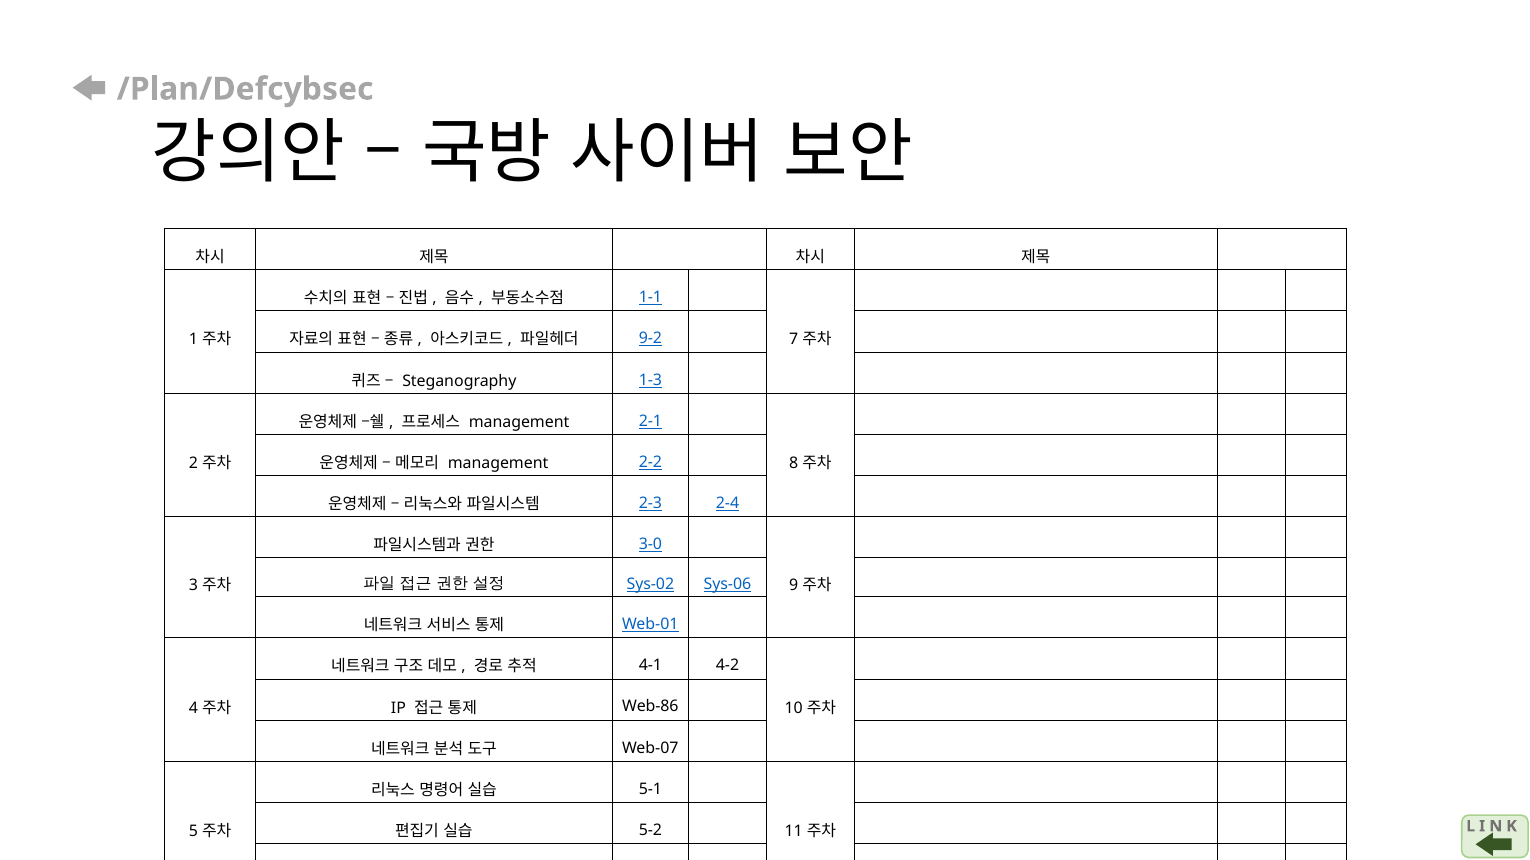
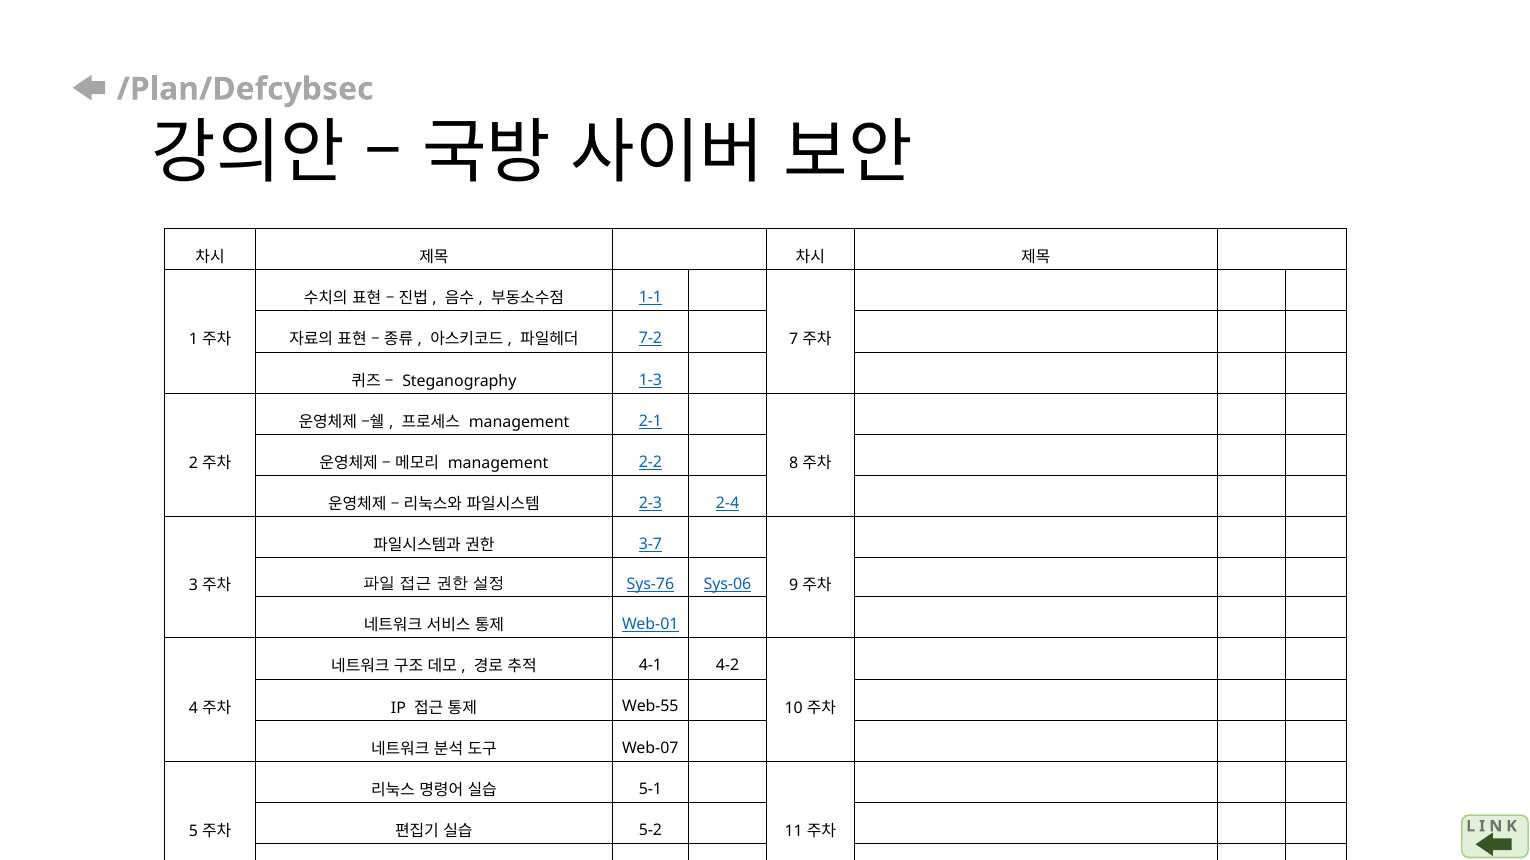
9-2: 9-2 -> 7-2 (650, 339)
3-0: 3-0 -> 3-7 (650, 545)
Sys-02: Sys-02 -> Sys-76 (650, 585)
Web-86: Web-86 -> Web-55 (650, 707)
